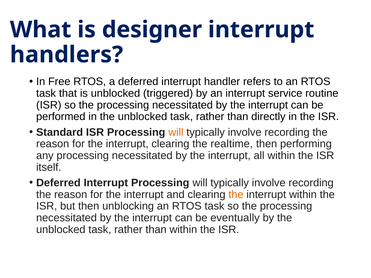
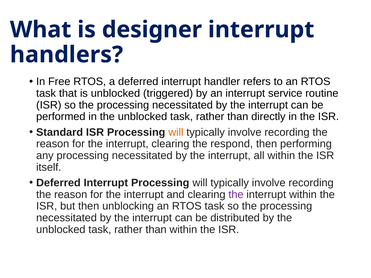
realtime: realtime -> respond (232, 144)
the colour: orange -> purple (236, 195)
eventually: eventually -> distributed (235, 218)
